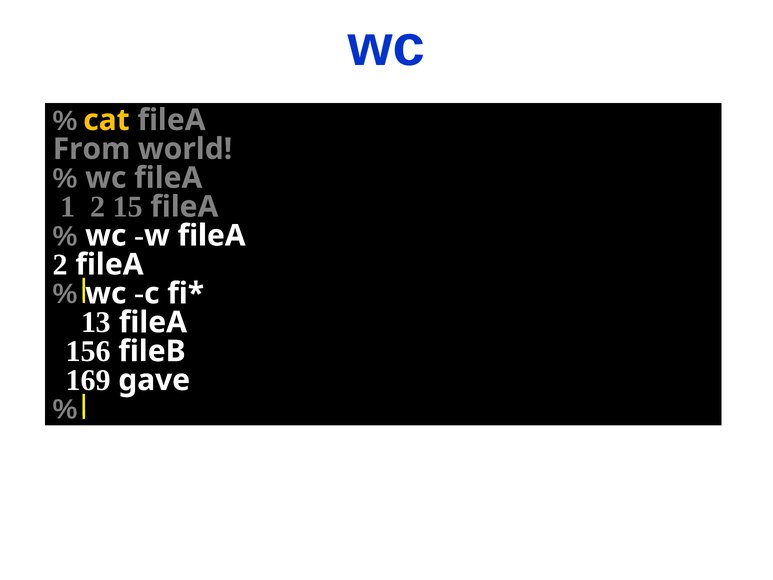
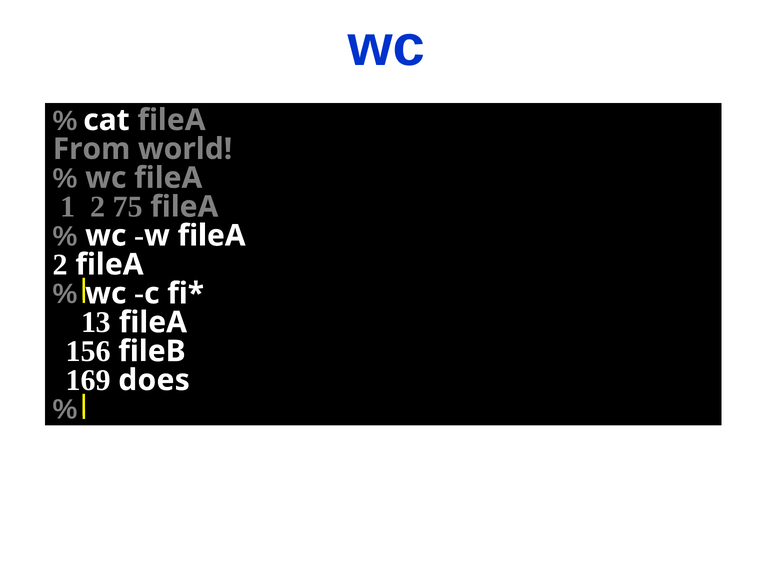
cat colour: yellow -> white (106, 120)
15: 15 -> 75 (128, 207)
gave: gave -> does (154, 380)
